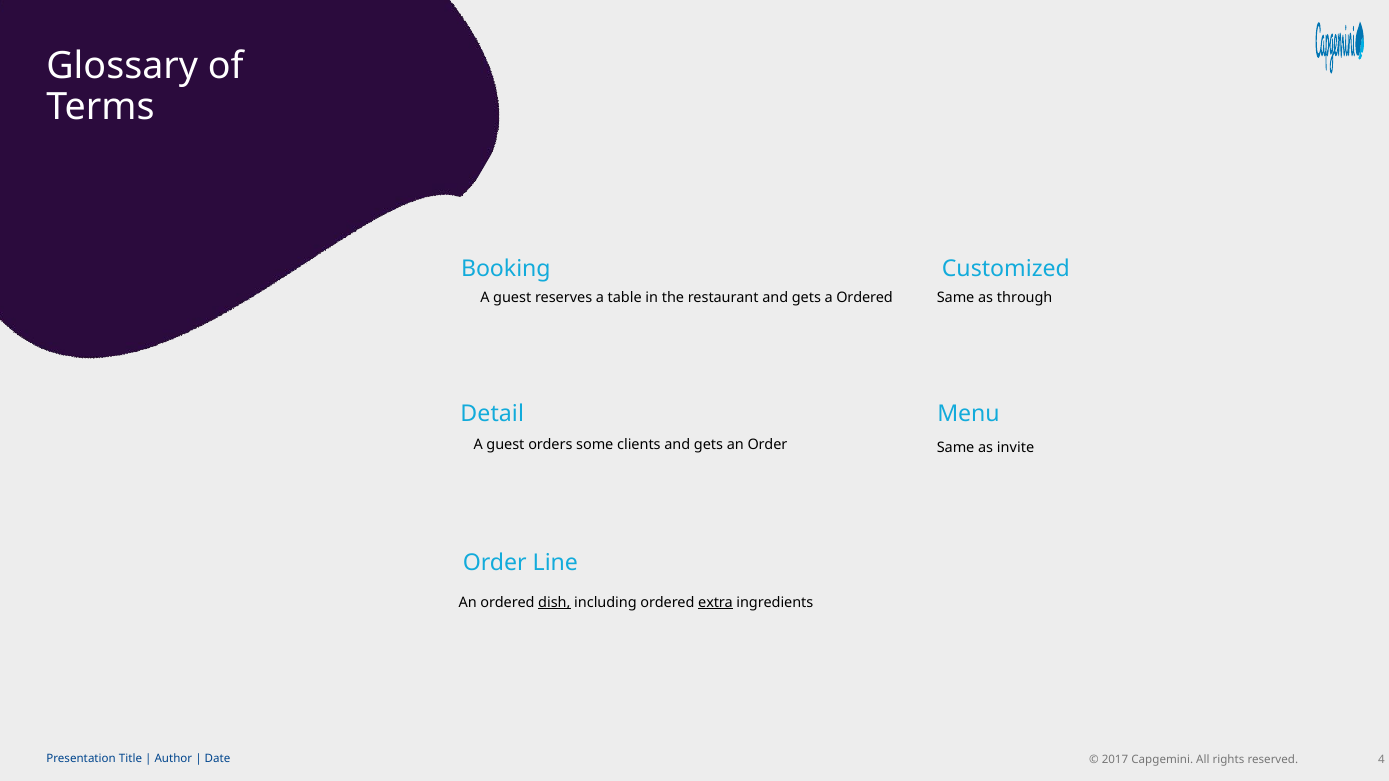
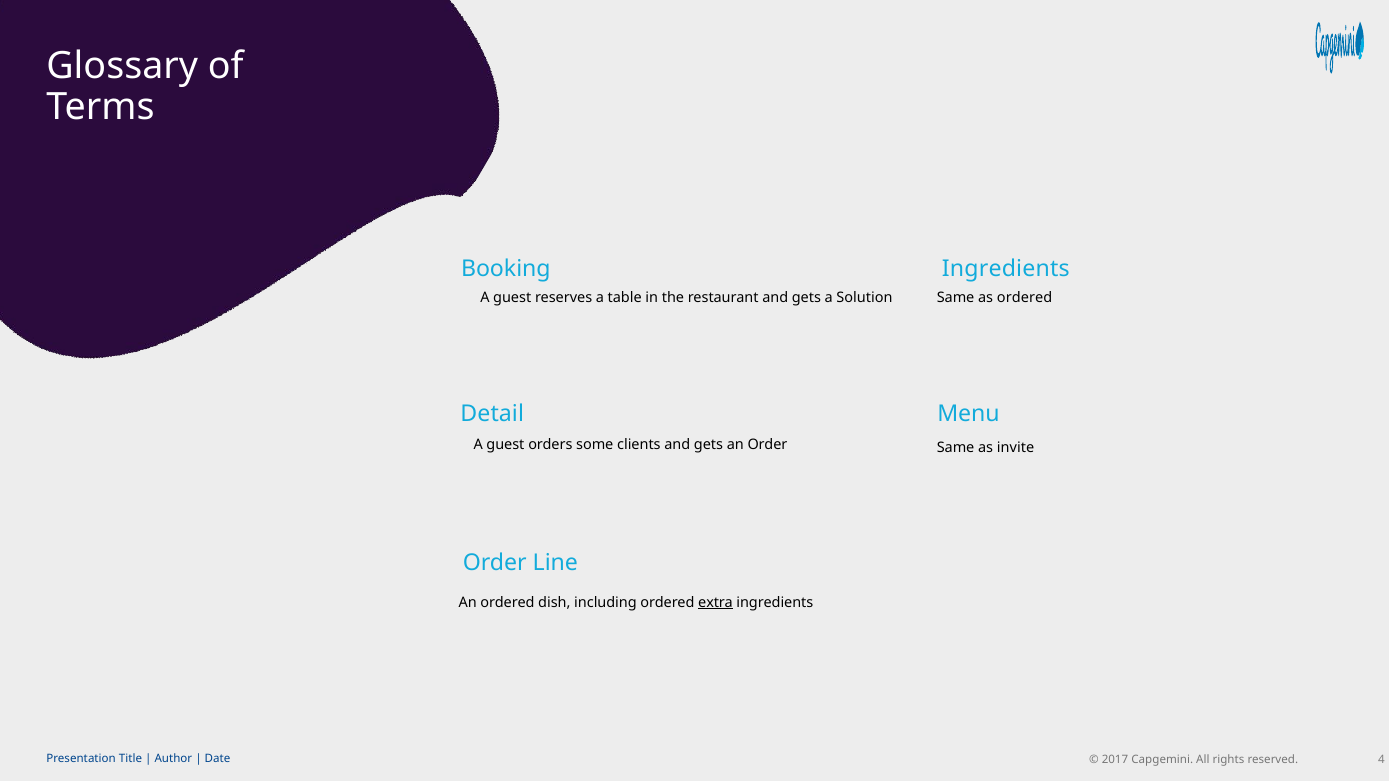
Customized: Customized -> Ingredients (1006, 269)
a Ordered: Ordered -> Solution (865, 298)
as through: through -> ordered (1025, 298)
dish underline: present -> none (554, 603)
